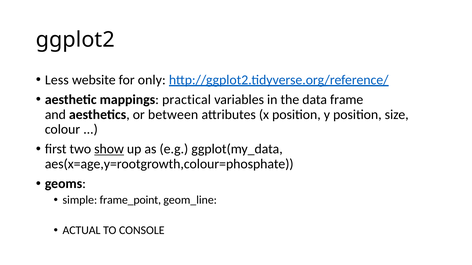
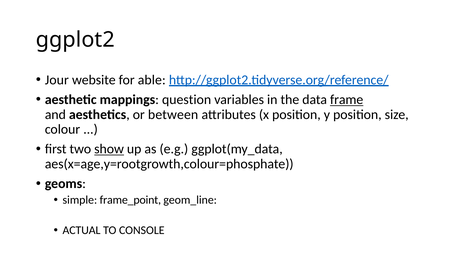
Less: Less -> Jour (57, 80)
only: only -> able (152, 80)
practical: practical -> question (187, 100)
frame underline: none -> present (347, 100)
